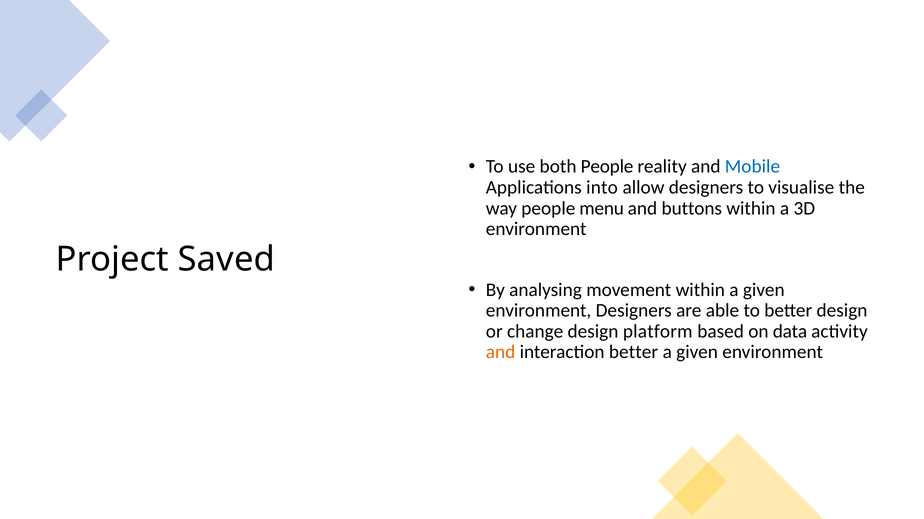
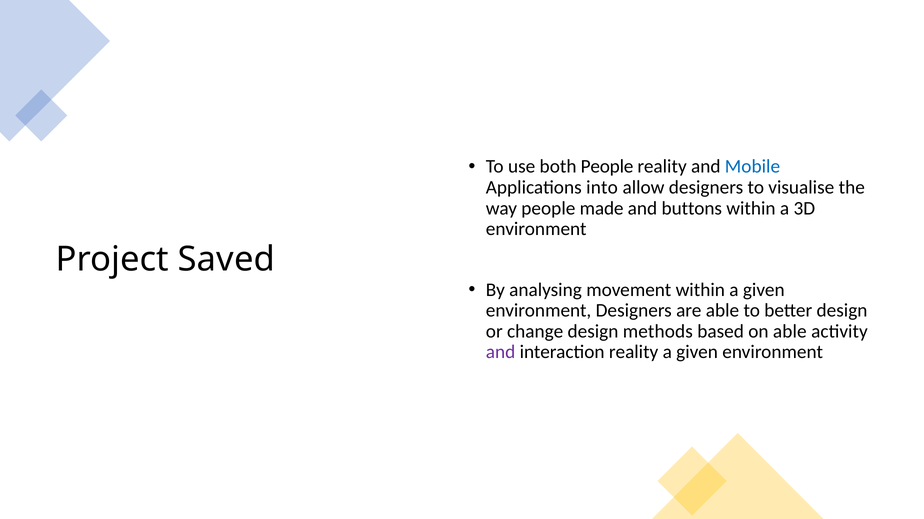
menu: menu -> made (602, 208)
platform: platform -> methods (658, 332)
on data: data -> able (790, 332)
and colour: orange -> purple (501, 353)
interaction better: better -> reality (634, 353)
